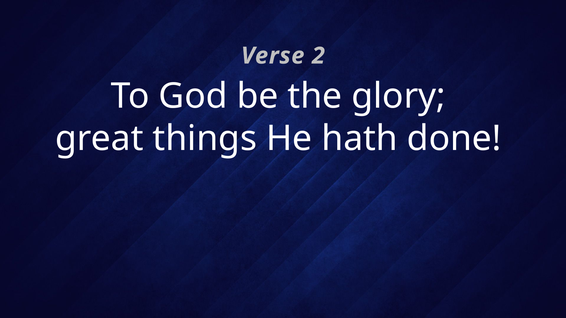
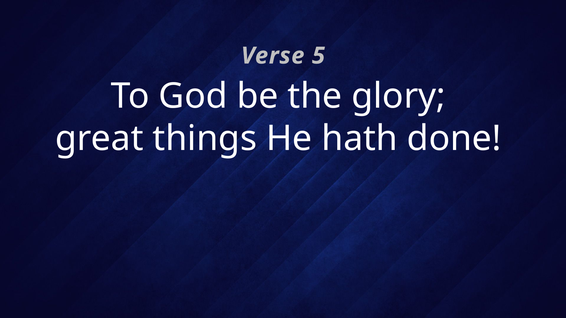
2: 2 -> 5 (318, 56)
